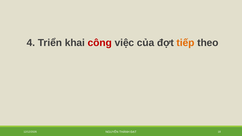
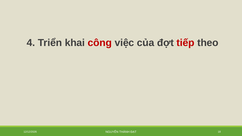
tiếp colour: orange -> red (186, 43)
